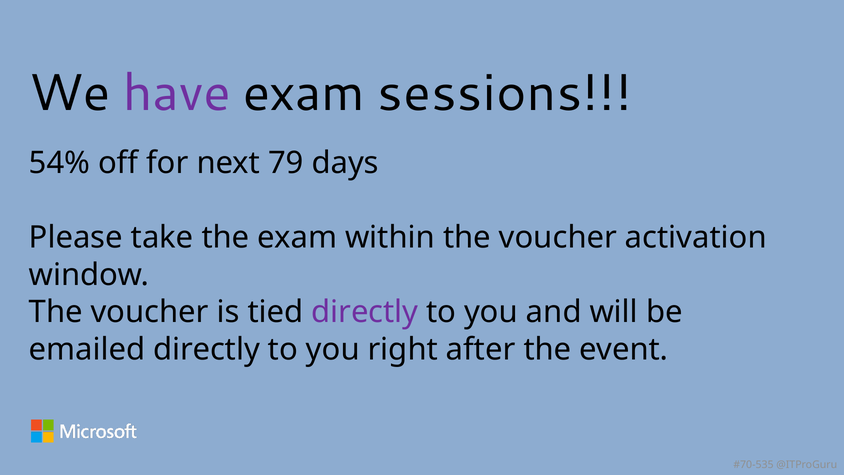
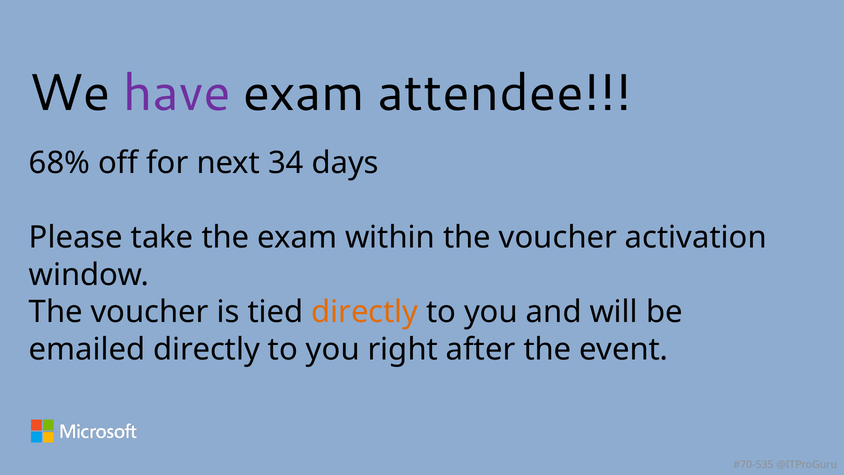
sessions: sessions -> attendee (505, 93)
54%: 54% -> 68% (60, 163)
79: 79 -> 34 (286, 163)
directly colour: purple -> orange (365, 312)
